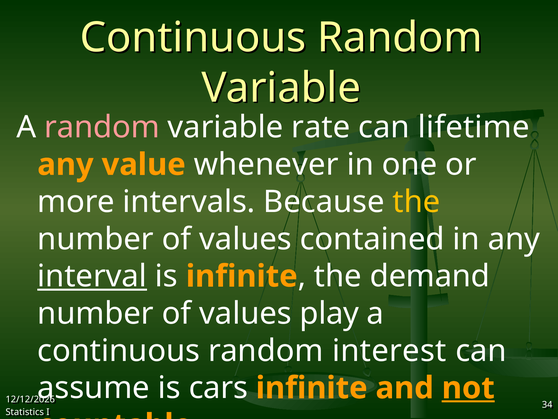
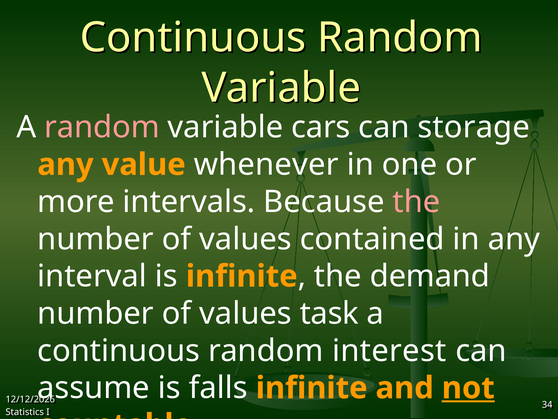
rate: rate -> cars (321, 127)
lifetime: lifetime -> storage (474, 127)
the colour: yellow -> pink (417, 202)
interval underline: present -> none (92, 276)
play: play -> task (329, 313)
cars: cars -> falls (218, 388)
